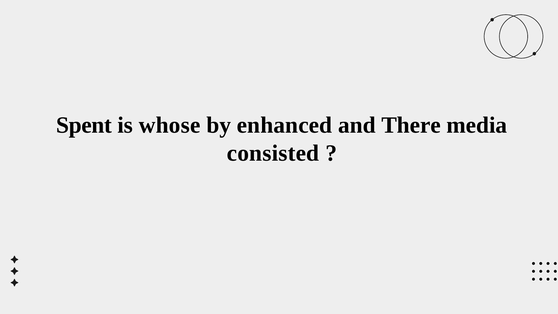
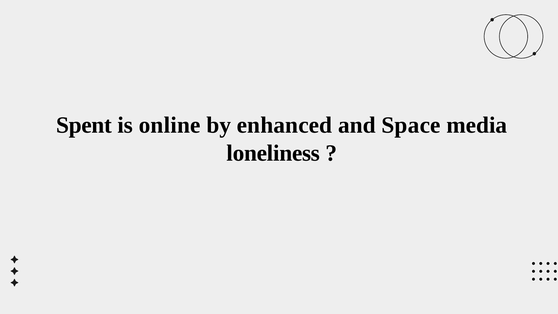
whose: whose -> online (170, 125)
There: There -> Space (411, 125)
consisted: consisted -> loneliness (273, 153)
